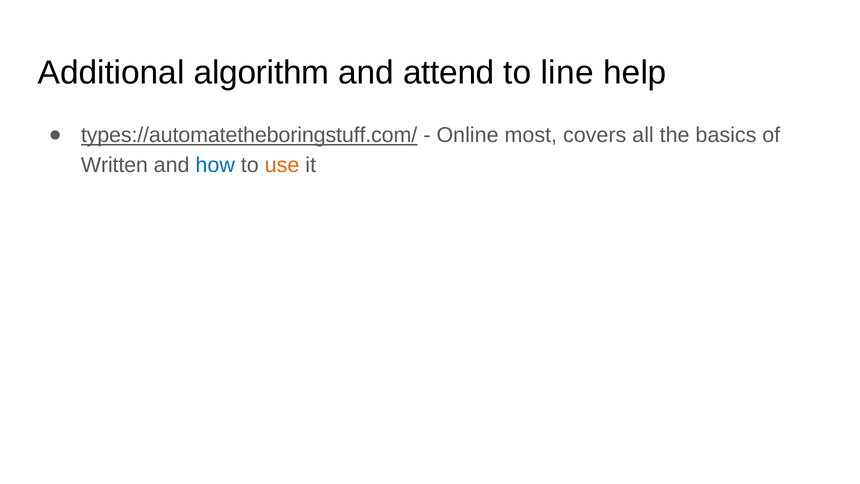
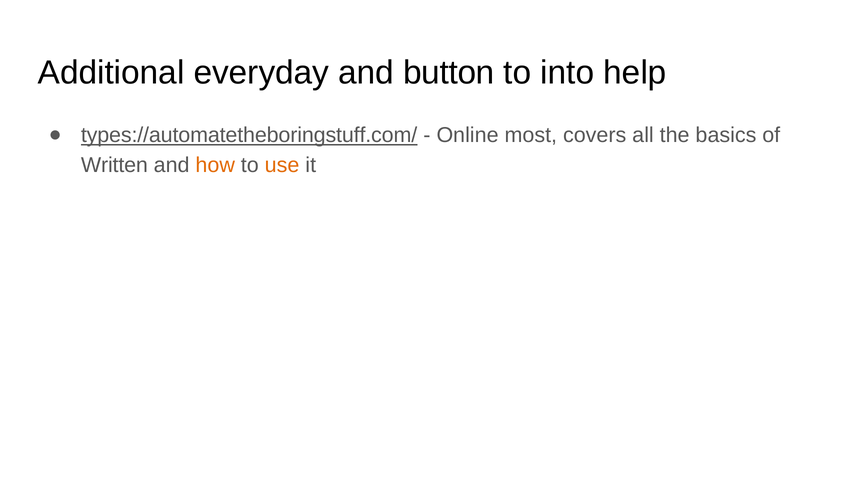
algorithm: algorithm -> everyday (261, 73)
attend: attend -> button (449, 73)
line: line -> into (567, 73)
how colour: blue -> orange (215, 165)
